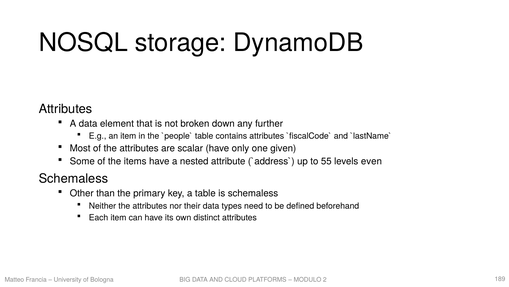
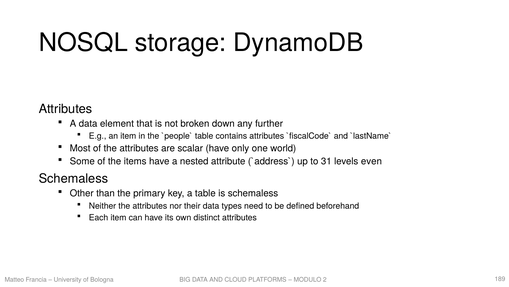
given: given -> world (283, 148)
55: 55 -> 31 (326, 161)
